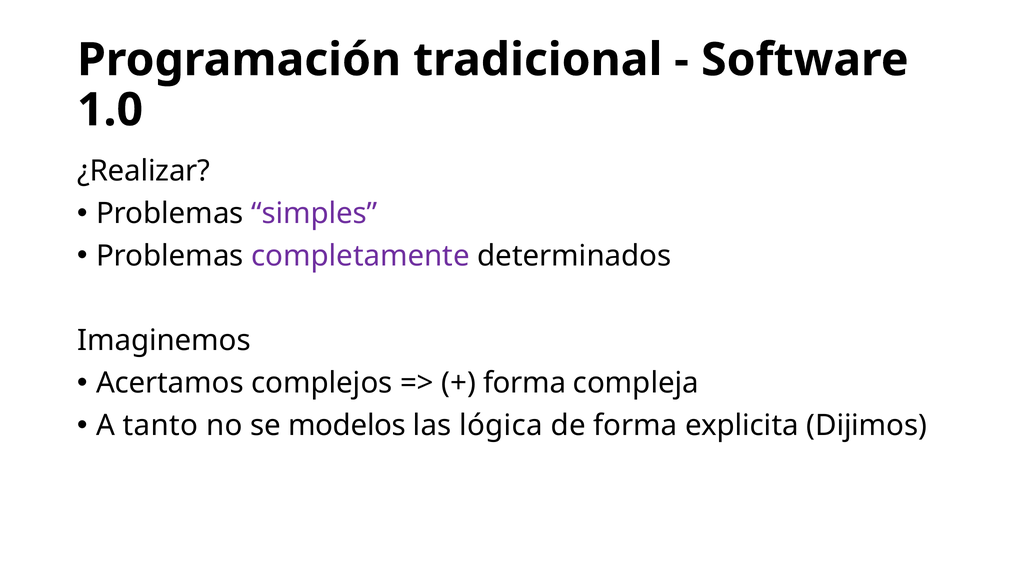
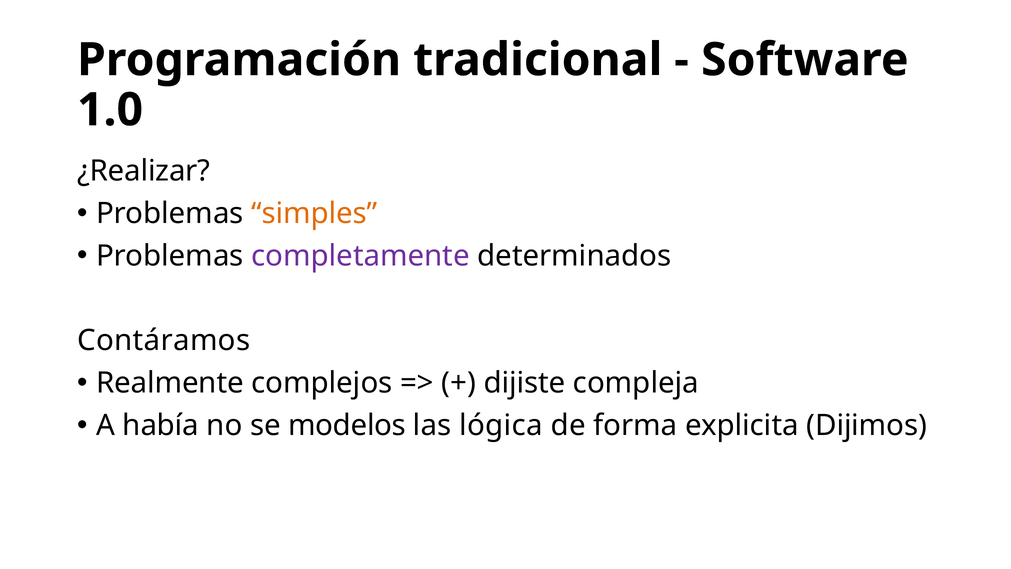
simples colour: purple -> orange (314, 213)
Imaginemos: Imaginemos -> Contáramos (164, 340)
Acertamos: Acertamos -> Realmente (170, 383)
forma: forma -> dijiste (524, 383)
tanto: tanto -> había (161, 425)
